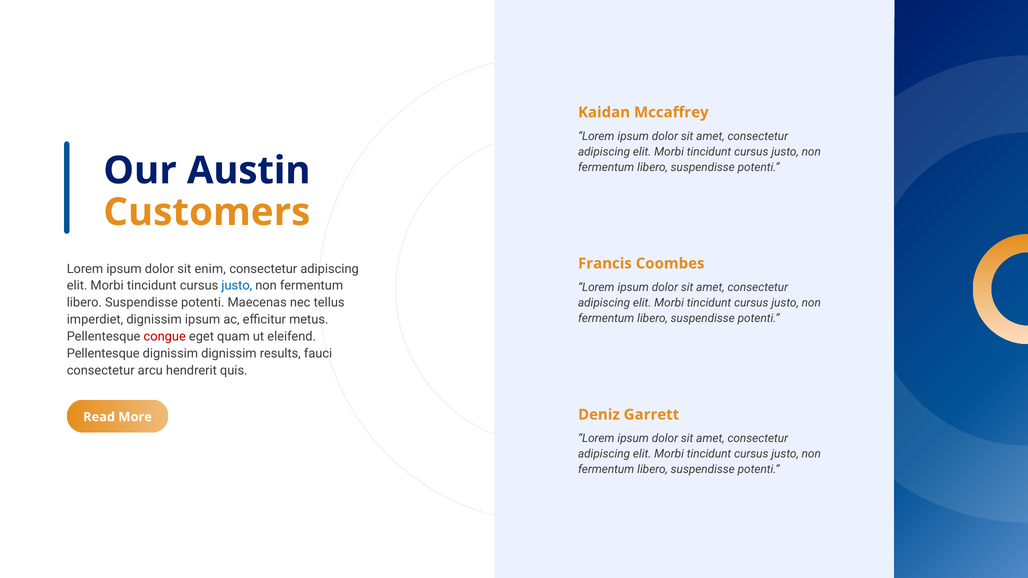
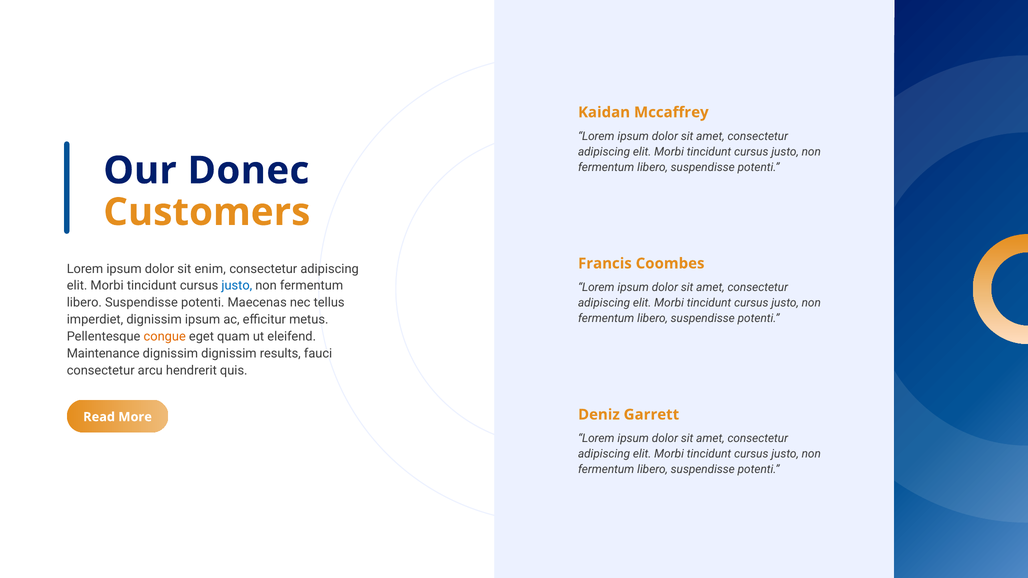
Austin: Austin -> Donec (248, 171)
congue colour: red -> orange (165, 337)
Pellentesque: Pellentesque -> Maintenance (103, 354)
